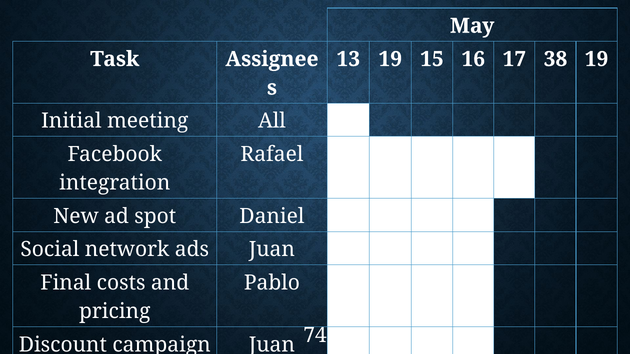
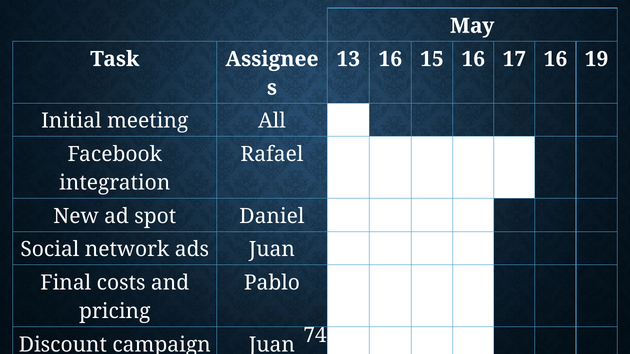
13 19: 19 -> 16 (390, 59)
17 38: 38 -> 16 (555, 59)
